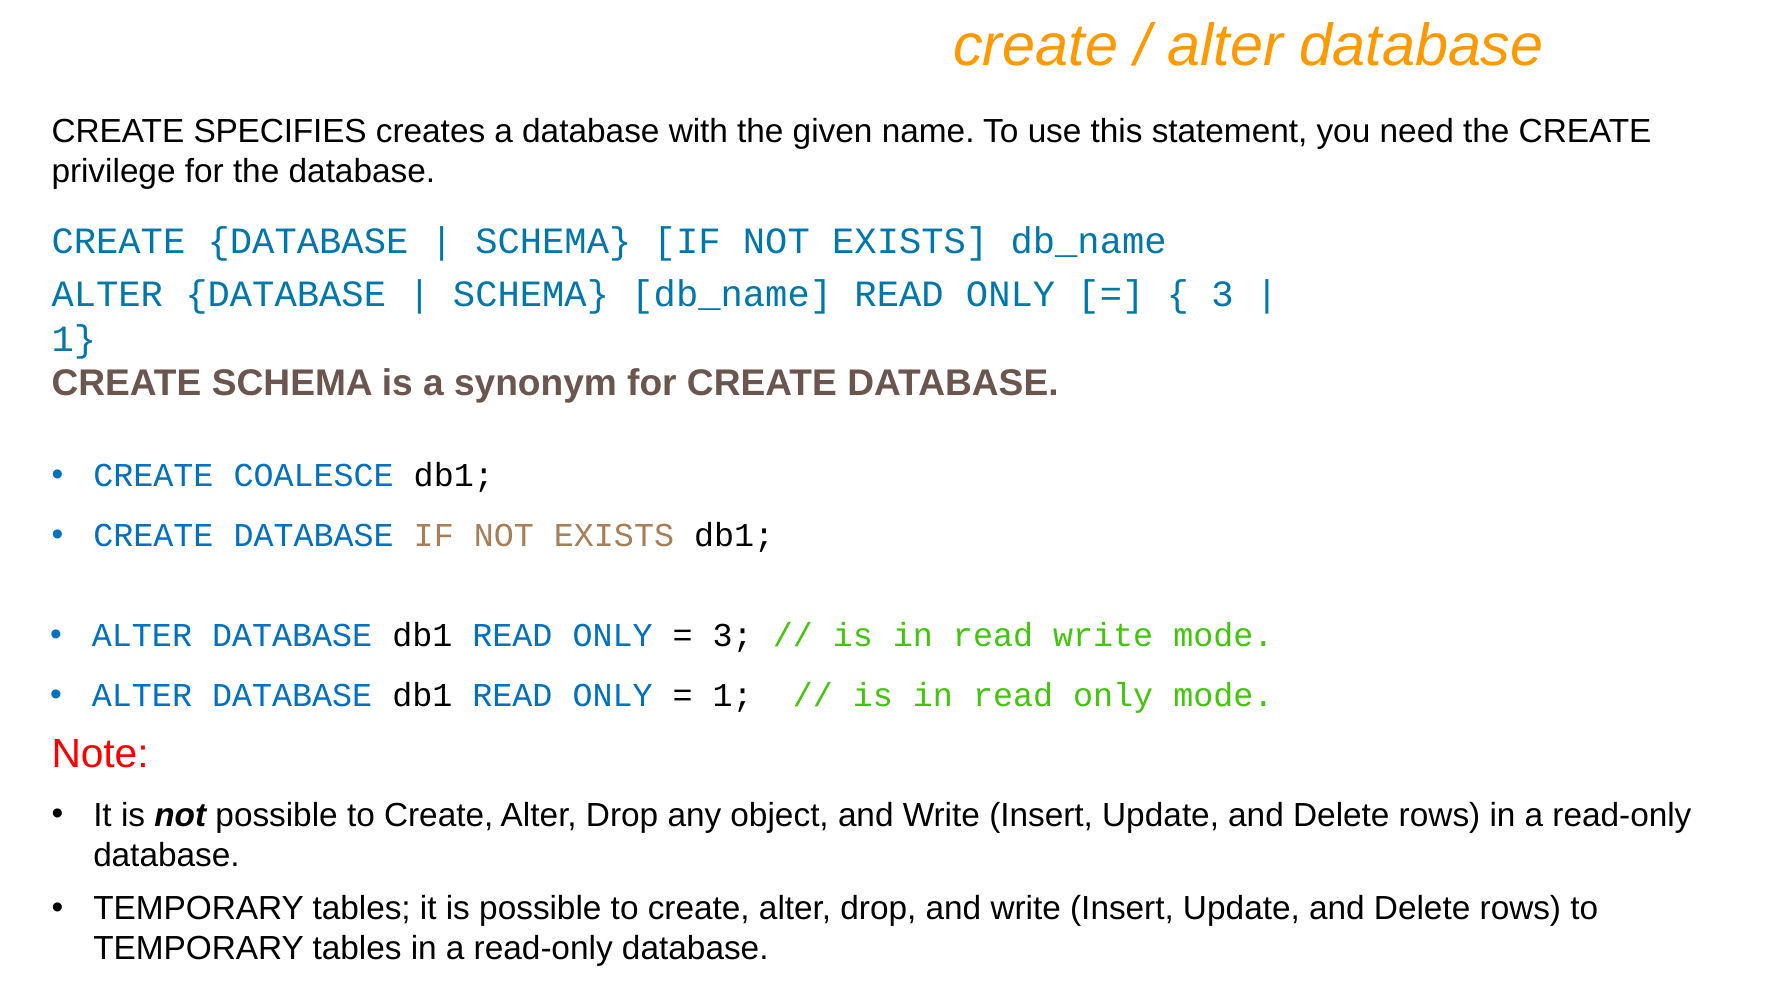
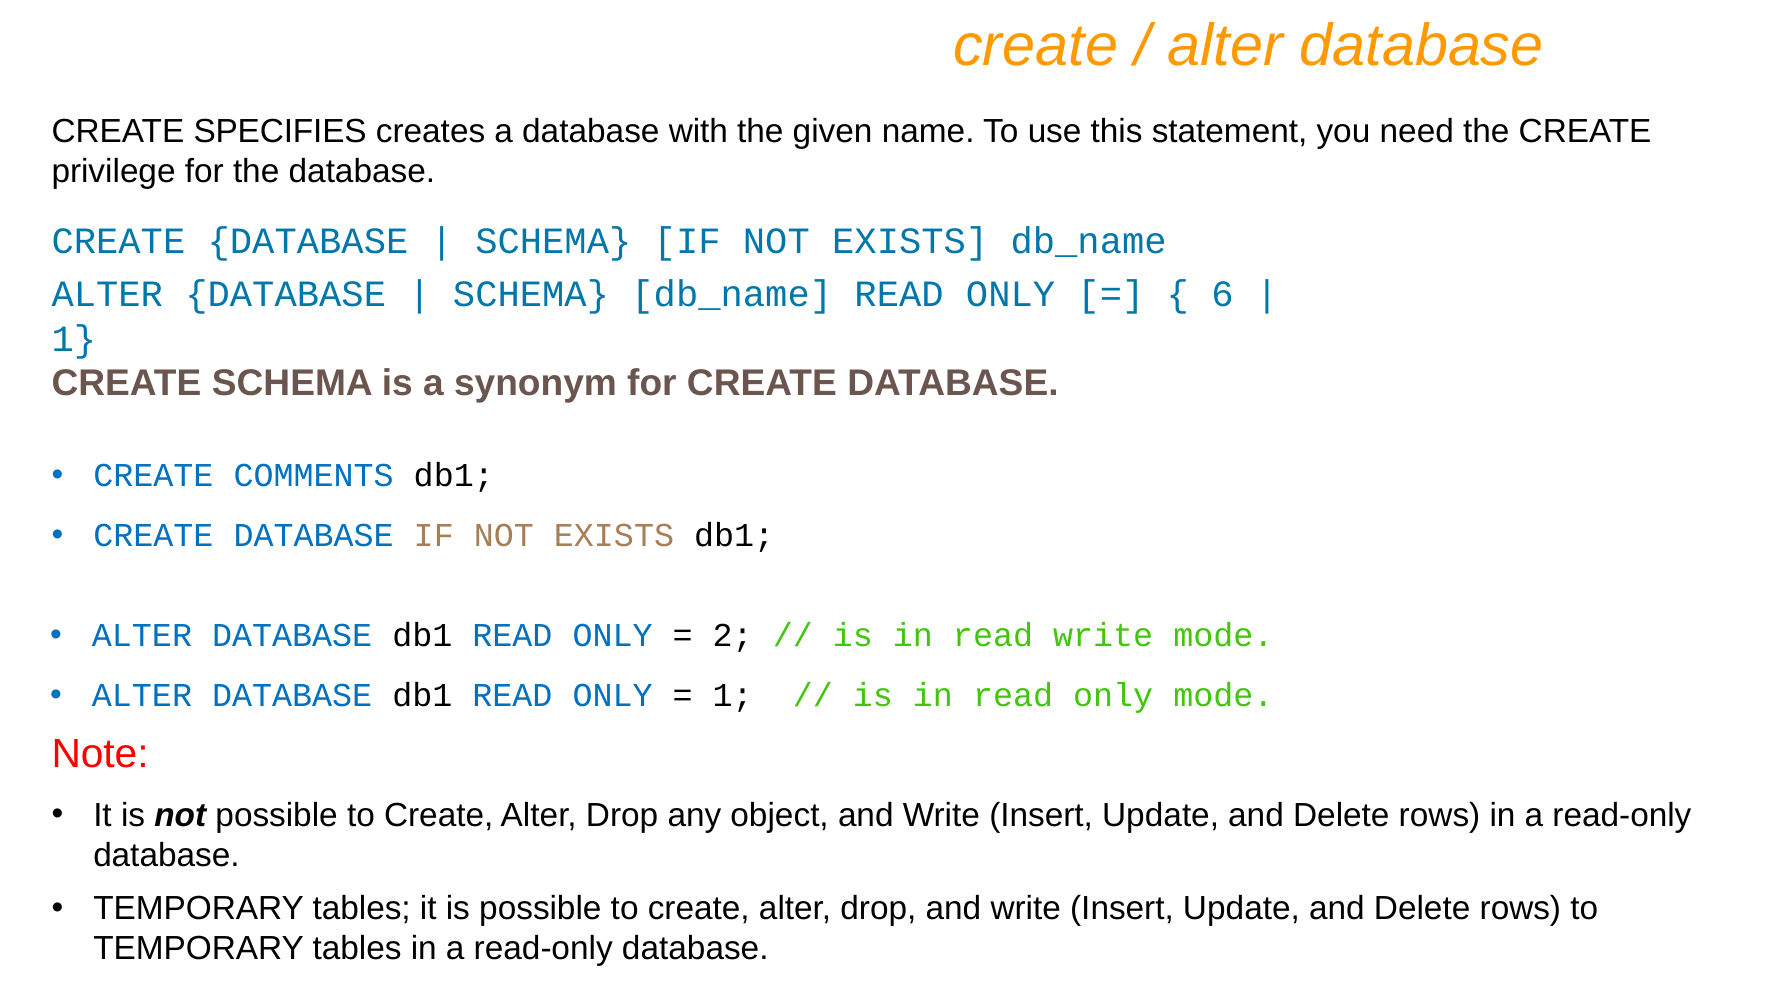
3: 3 -> 6 (1223, 294)
COALESCE: COALESCE -> COMMENTS (314, 476)
3: 3 -> 2 (733, 636)
